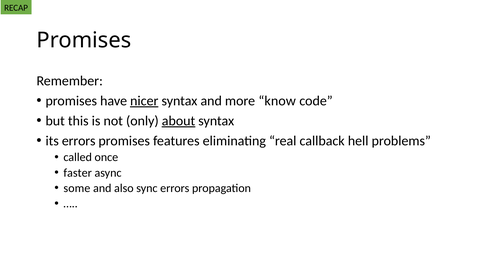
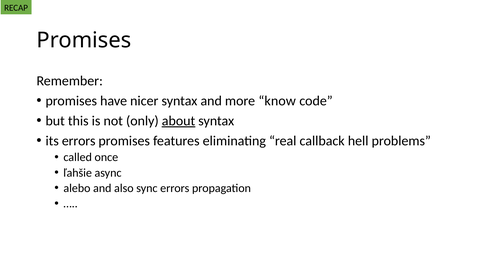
nicer underline: present -> none (144, 101)
faster: faster -> ľahšie (78, 173)
some: some -> alebo (77, 188)
